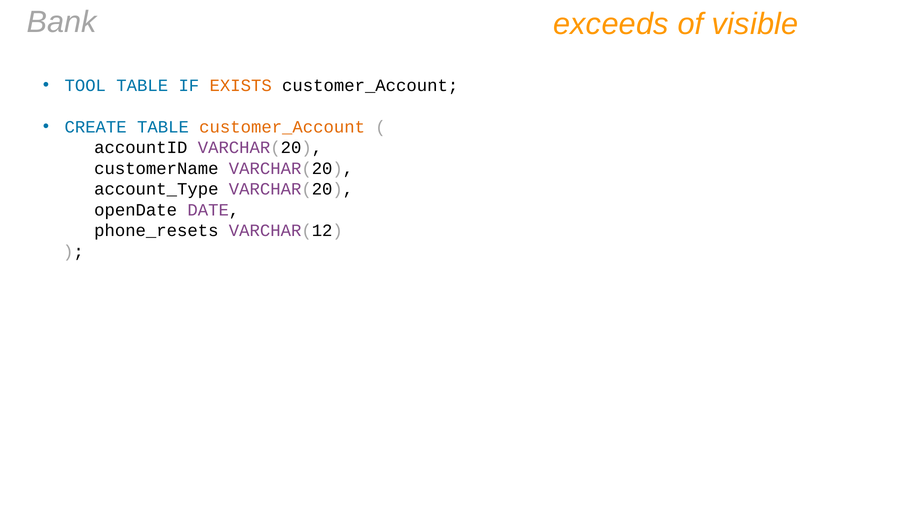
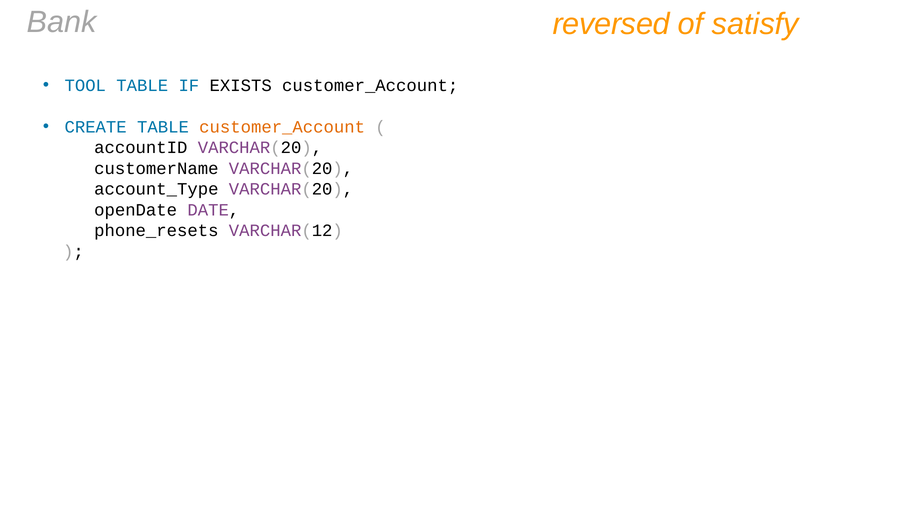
exceeds: exceeds -> reversed (611, 24)
visible: visible -> satisfy (755, 24)
EXISTS colour: orange -> black (241, 86)
